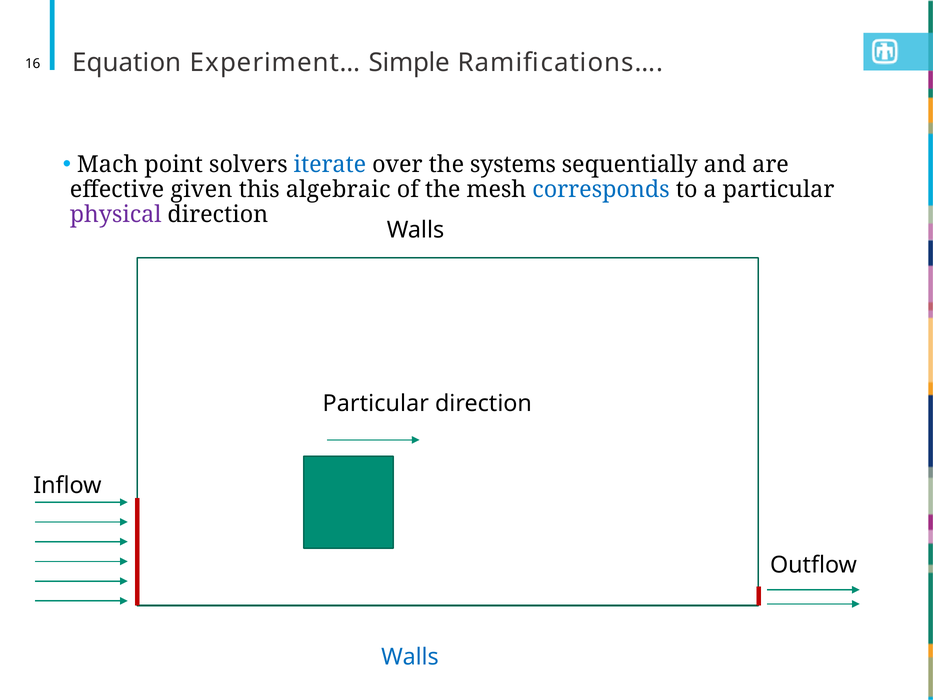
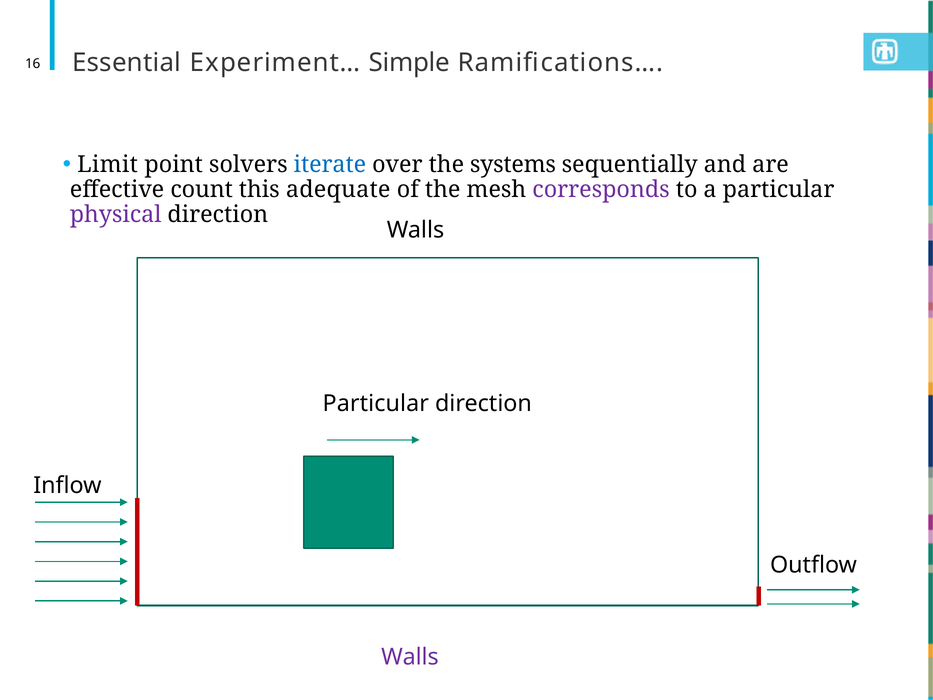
Equation: Equation -> Essential (127, 62)
Mach: Mach -> Limit (108, 164)
given: given -> count (202, 189)
algebraic: algebraic -> adequate (338, 189)
corresponds colour: blue -> purple (601, 189)
Walls colour: blue -> purple (410, 657)
